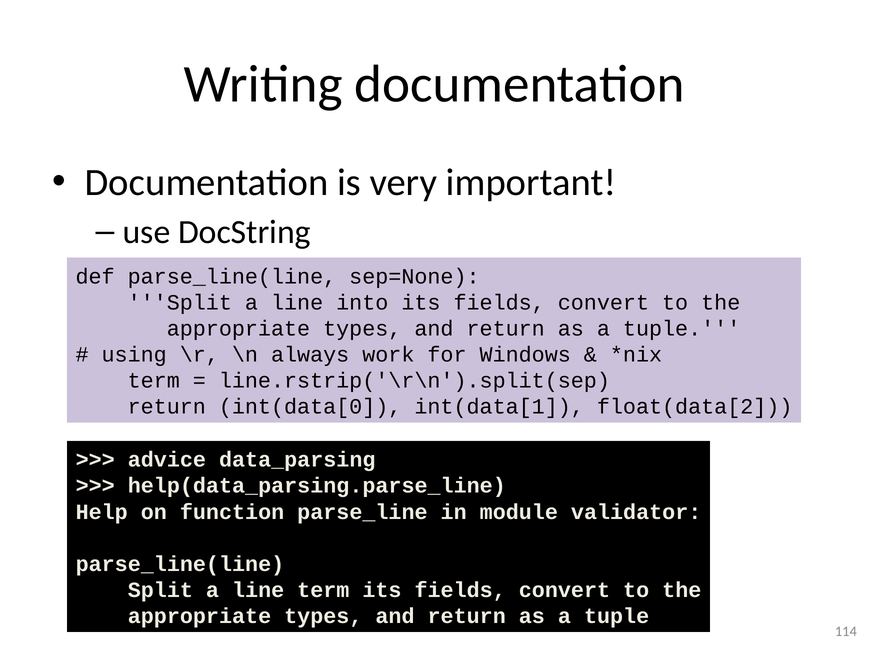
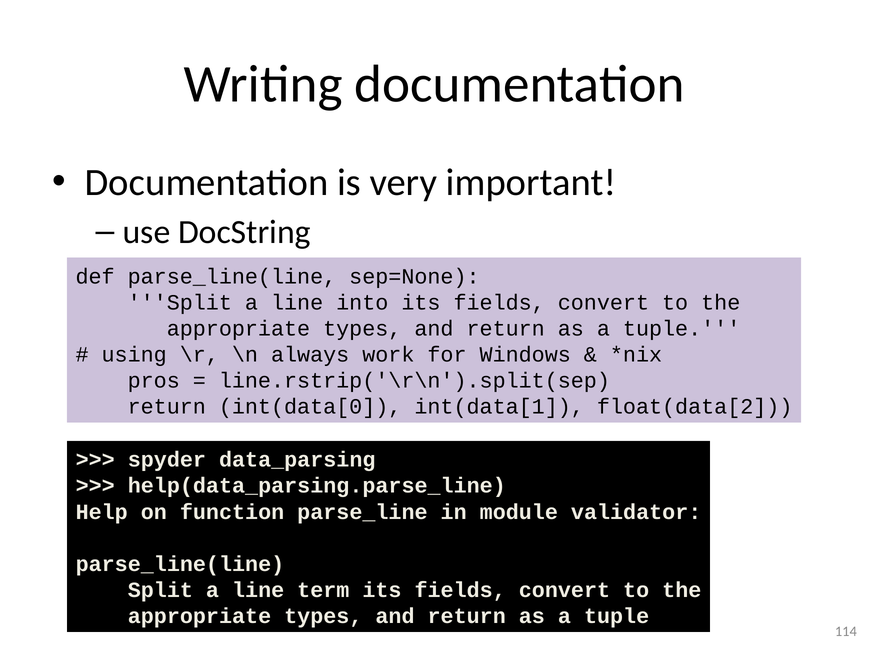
term: term -> pros (154, 381)
advice: advice -> spyder (167, 460)
